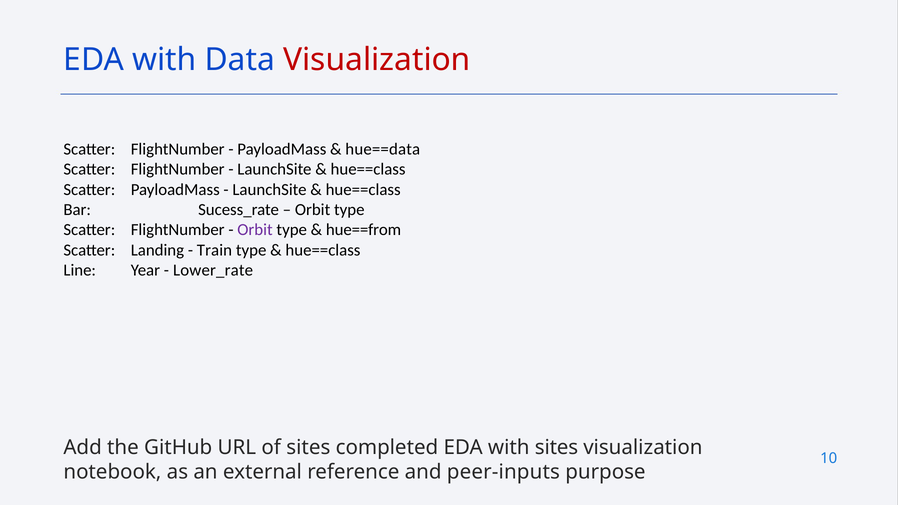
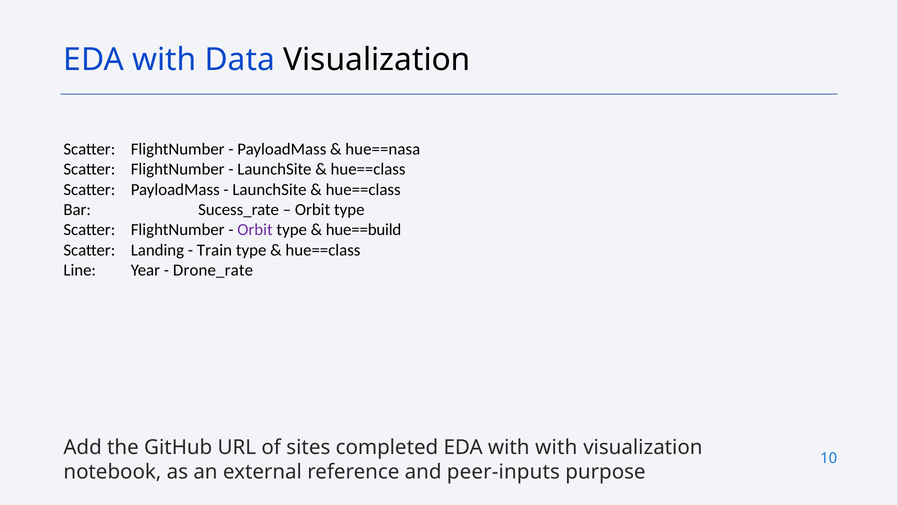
Visualization colour: red -> black (377, 60)
hue==data: hue==data -> hue==nasa (383, 149)
hue==from: hue==from -> hue==build (364, 230)
Lower_rate: Lower_rate -> Drone_rate (213, 270)
with sites: sites -> with (556, 448)
